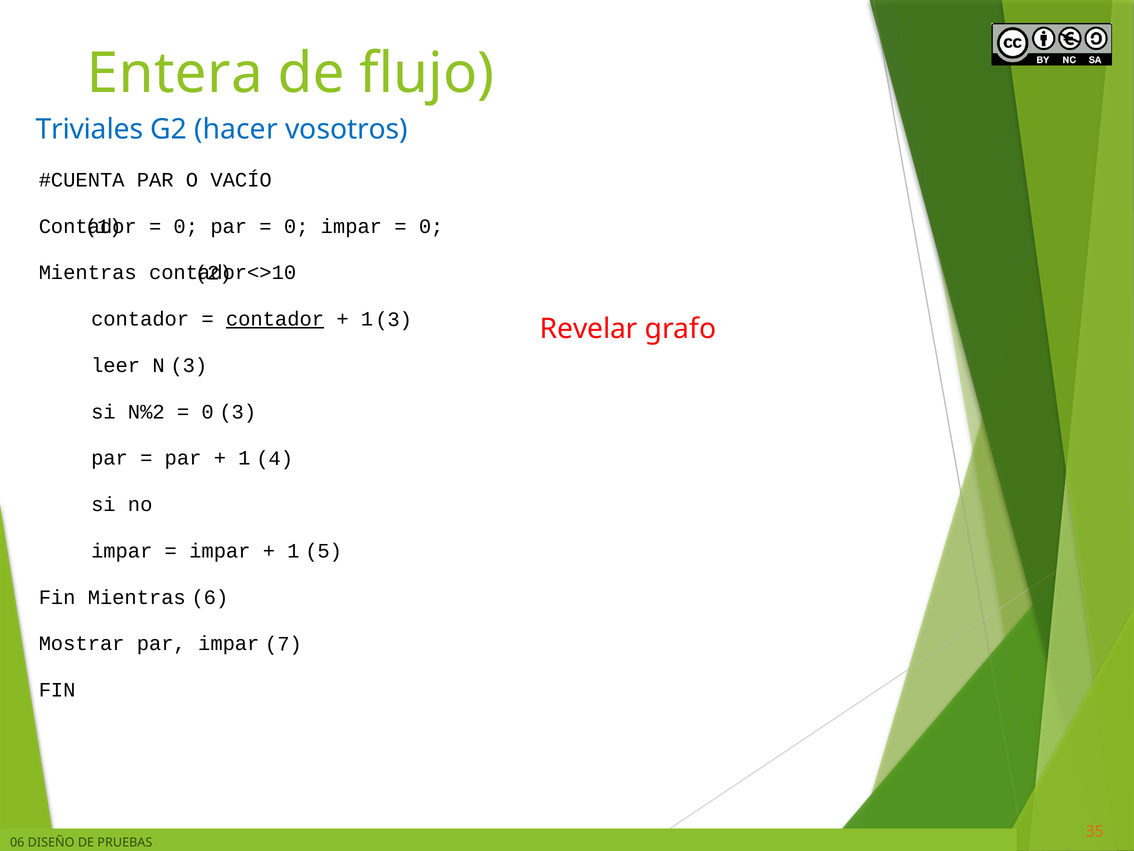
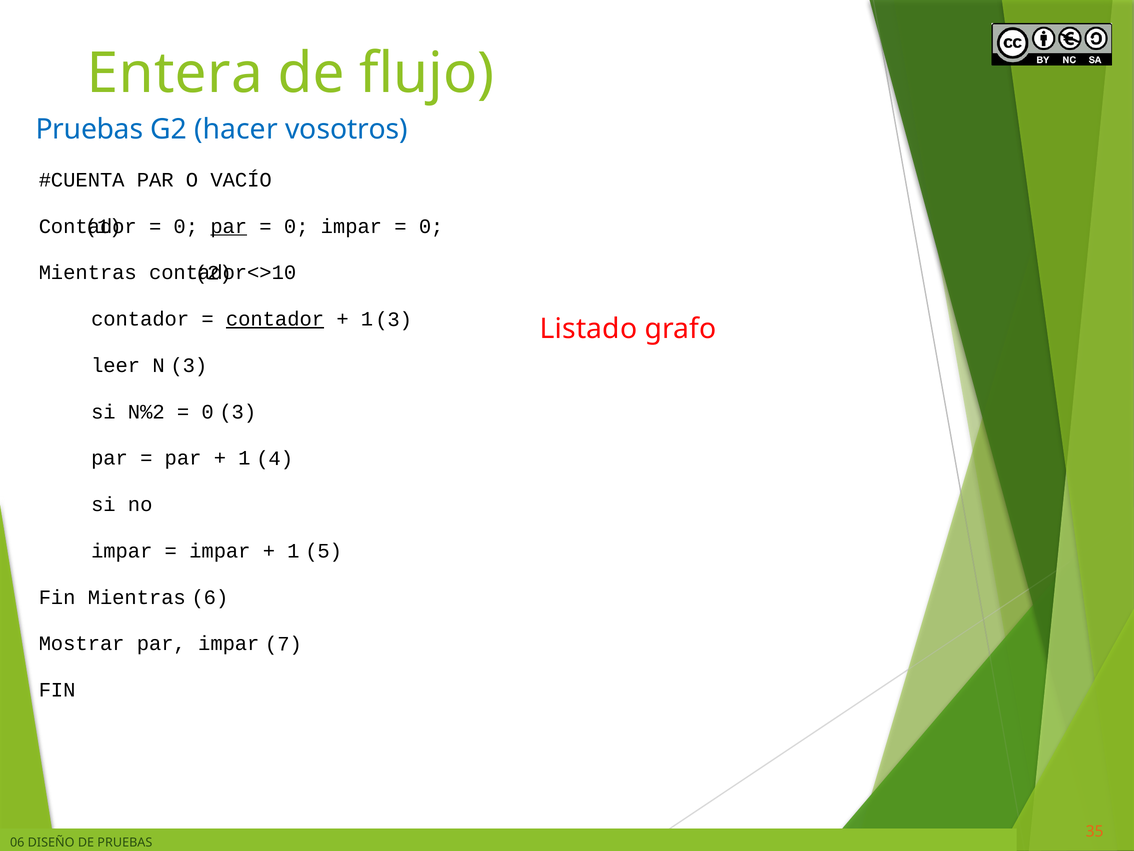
Triviales: Triviales -> Pruebas (89, 129)
par underline: none -> present (229, 226)
Revelar: Revelar -> Listado (589, 329)
